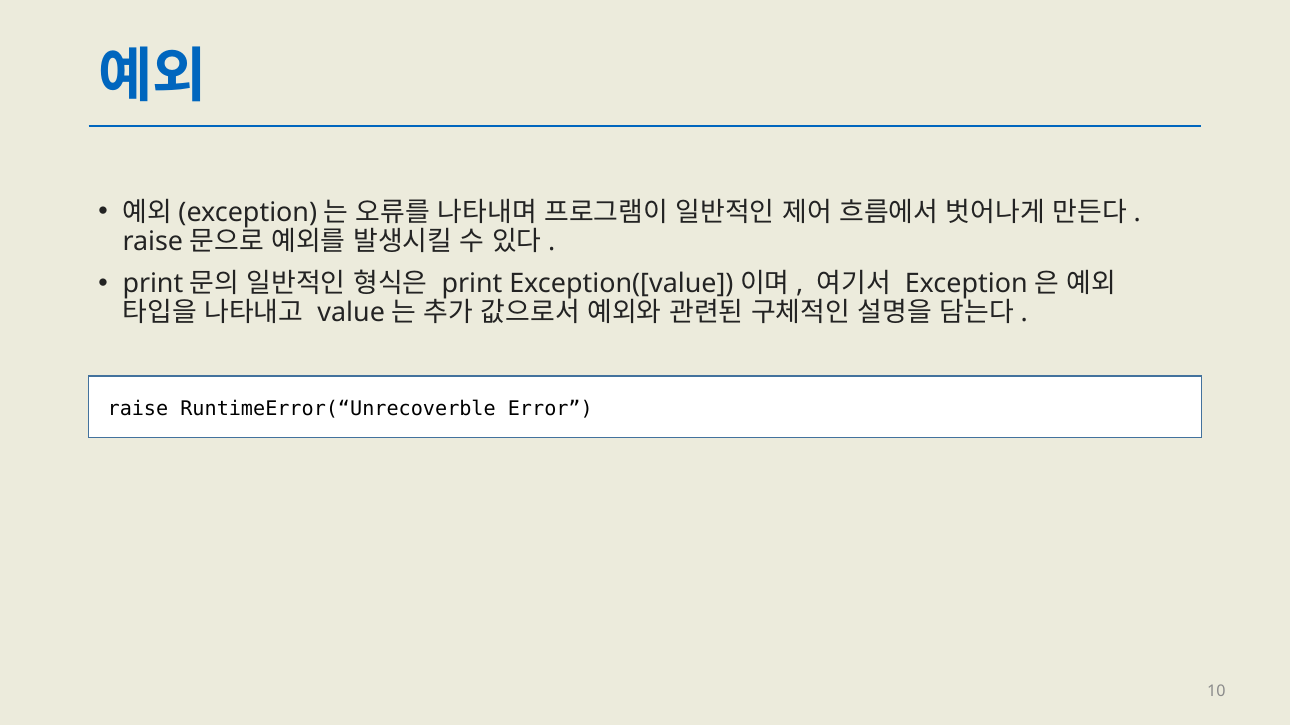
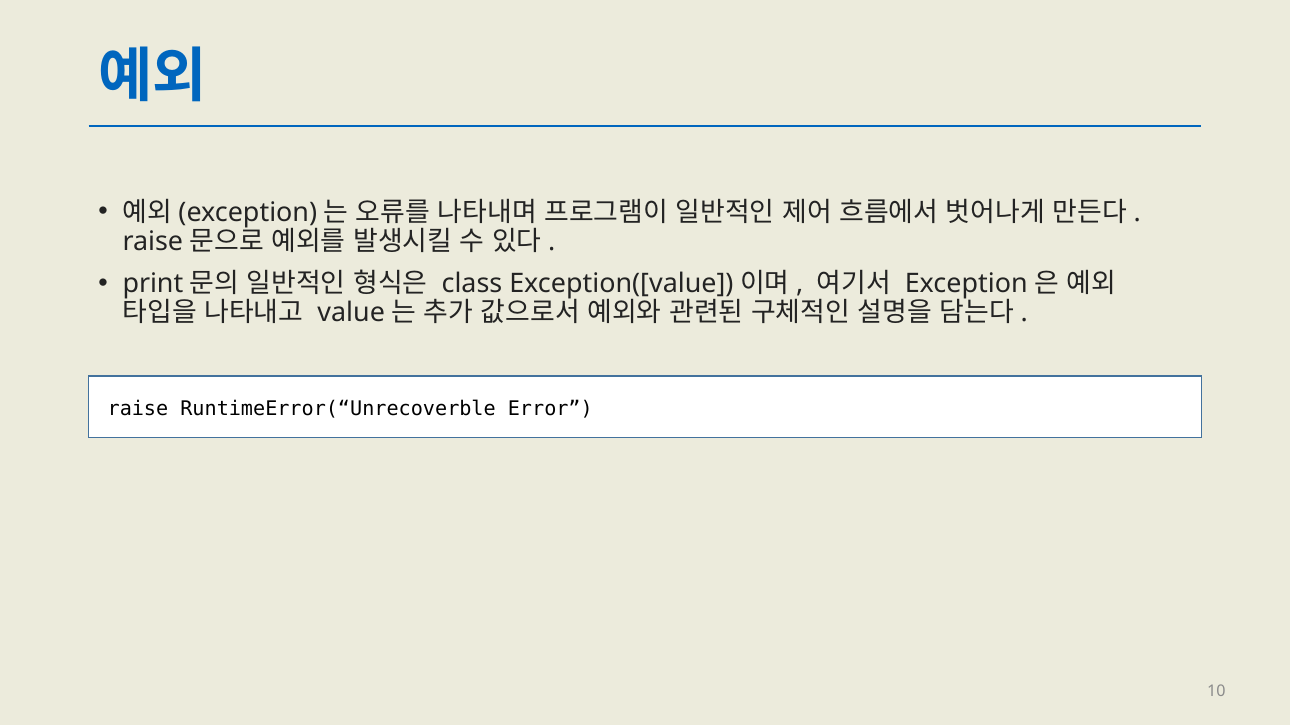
print: print -> class (472, 284)
